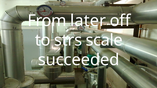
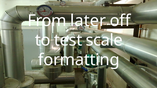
strs: strs -> test (68, 40)
succeeded: succeeded -> formatting (79, 60)
